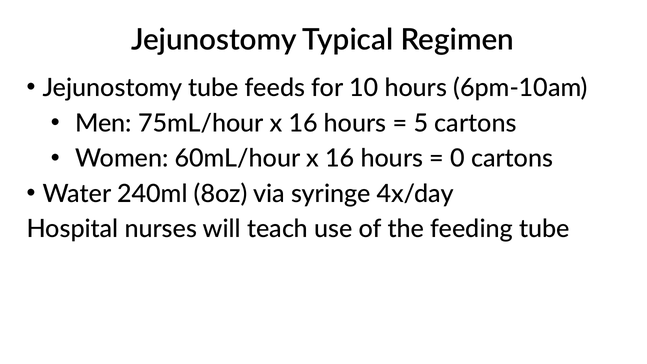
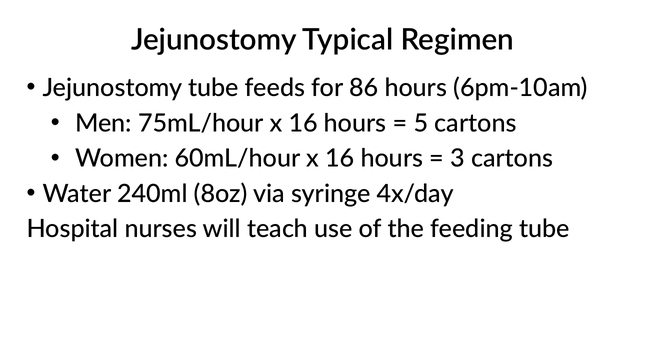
10: 10 -> 86 (364, 88)
0: 0 -> 3 (458, 159)
